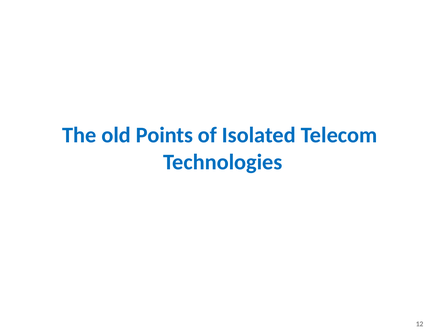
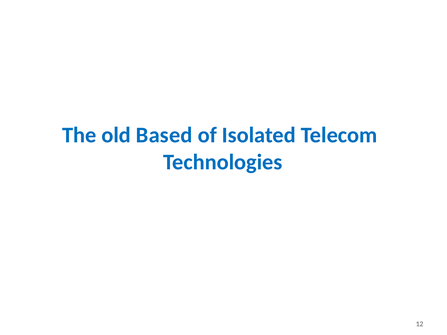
Points: Points -> Based (164, 135)
